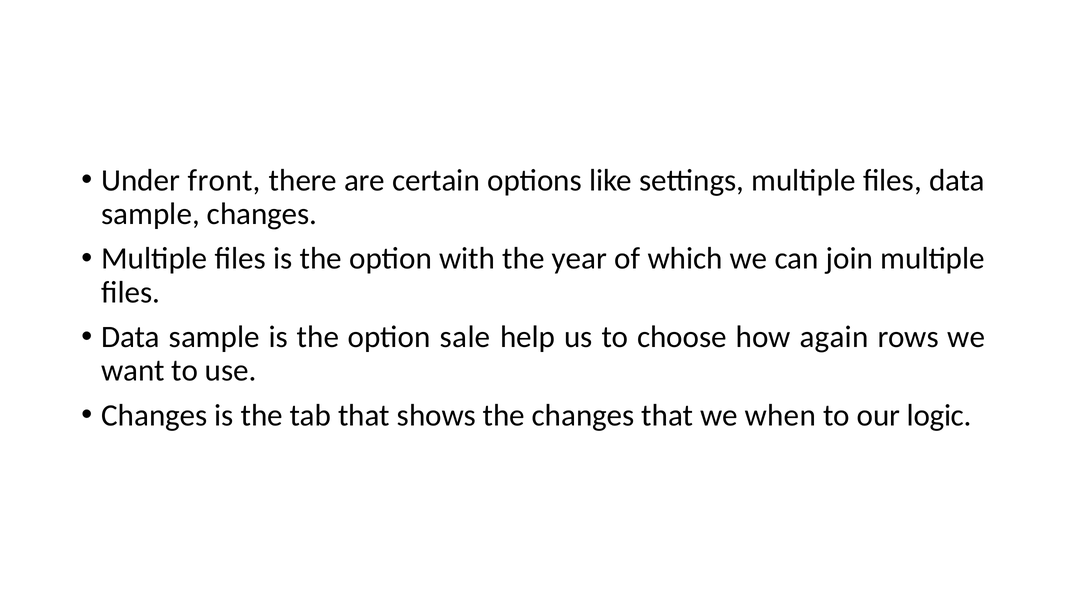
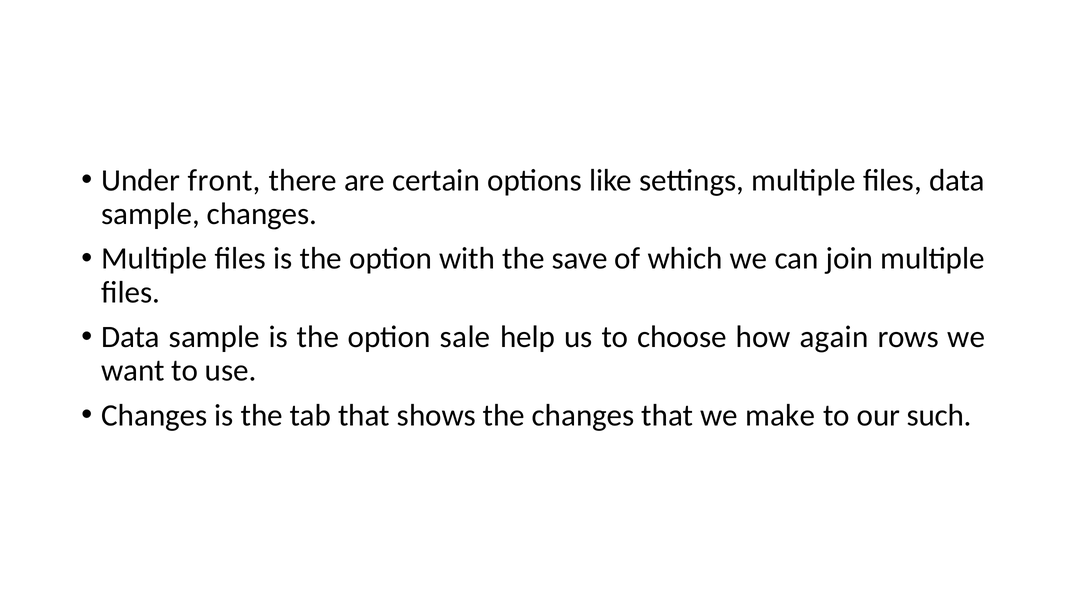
year: year -> save (580, 259)
when: when -> make (780, 415)
logic: logic -> such (939, 415)
